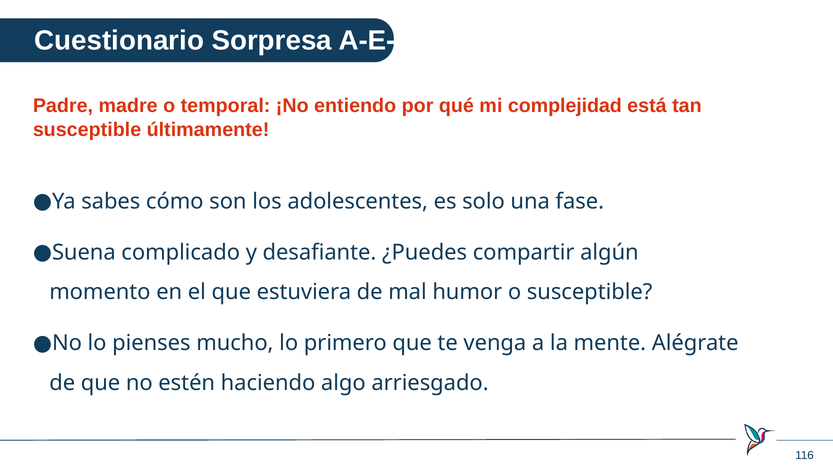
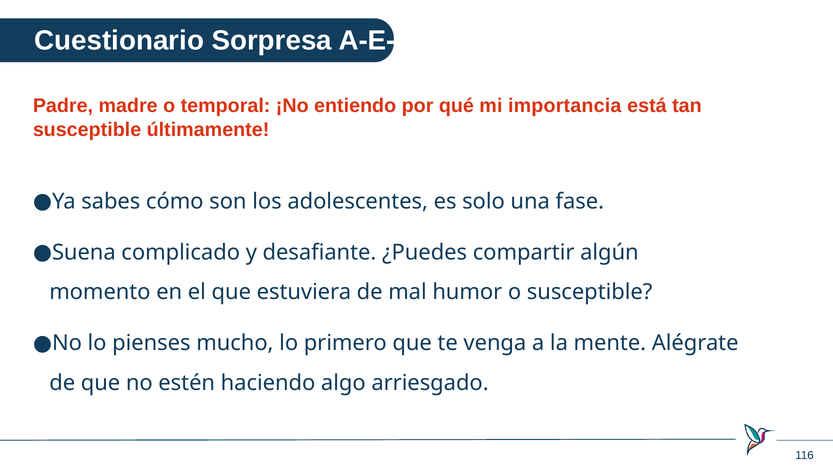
complejidad: complejidad -> importancia (565, 106)
